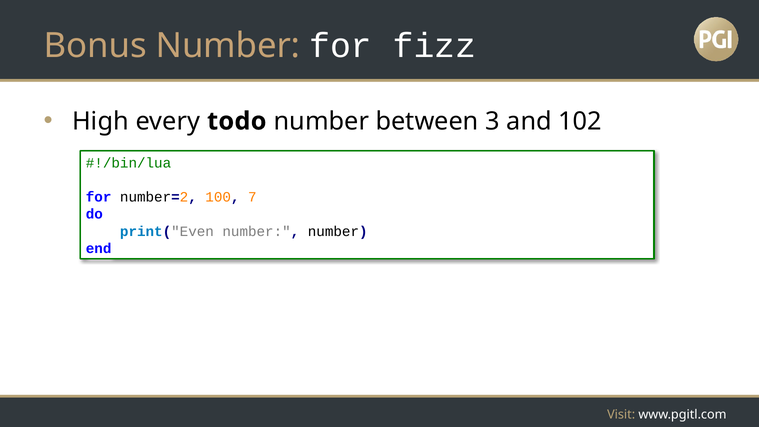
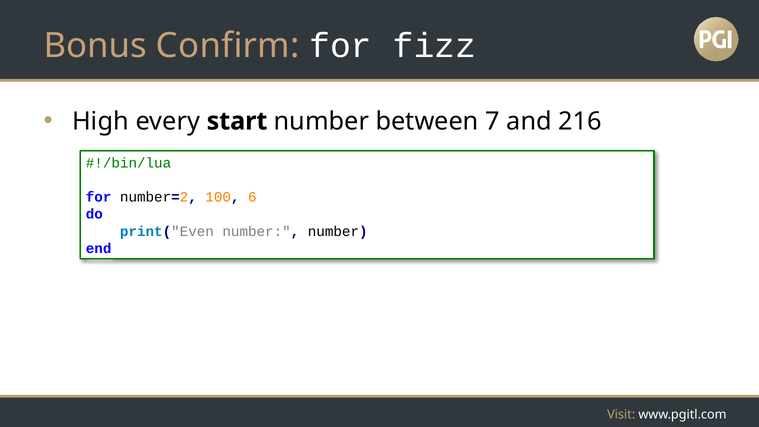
Bonus Number: Number -> Confirm (228, 46)
todo: todo -> start (237, 121)
3: 3 -> 7 (492, 121)
102: 102 -> 216 (580, 121)
7: 7 -> 6 (252, 197)
